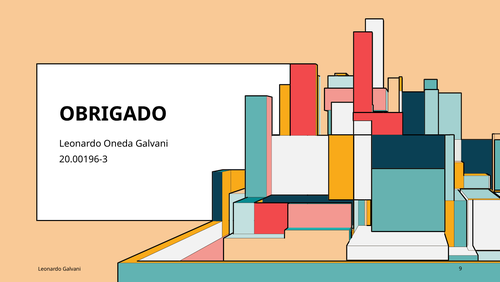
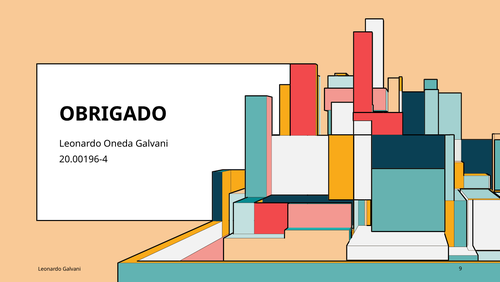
20.00196-3: 20.00196-3 -> 20.00196-4 (83, 159)
